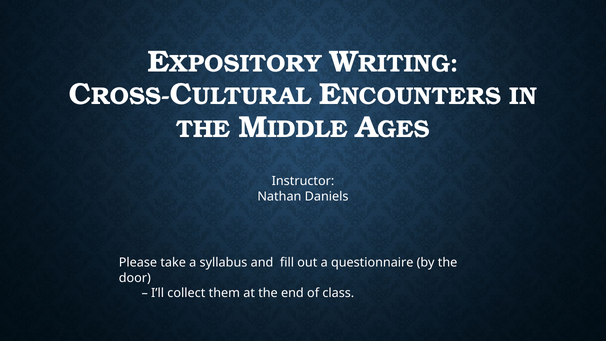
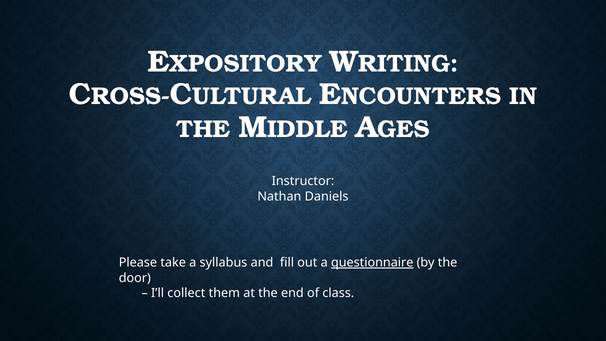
questionnaire underline: none -> present (372, 263)
